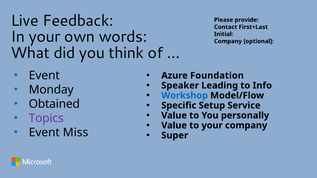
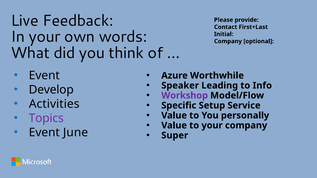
Foundation: Foundation -> Worthwhile (217, 76)
Monday: Monday -> Develop (51, 90)
Workshop colour: blue -> purple (185, 96)
Obtained: Obtained -> Activities (54, 104)
Miss: Miss -> June (76, 133)
